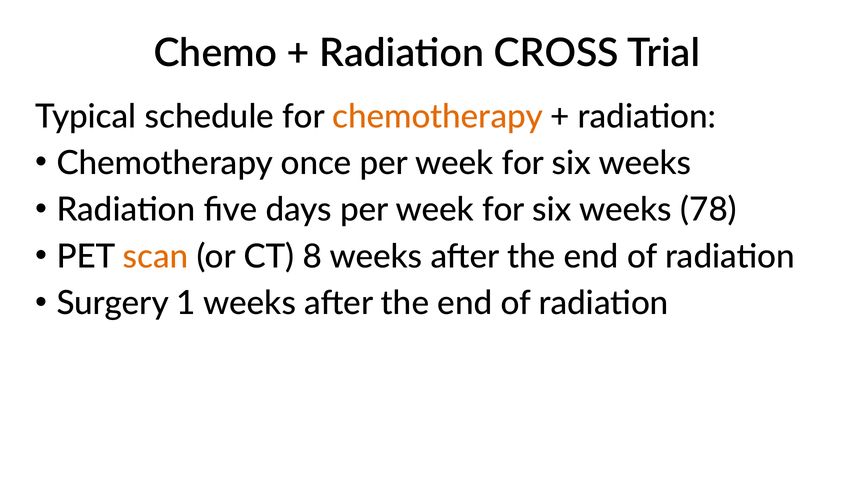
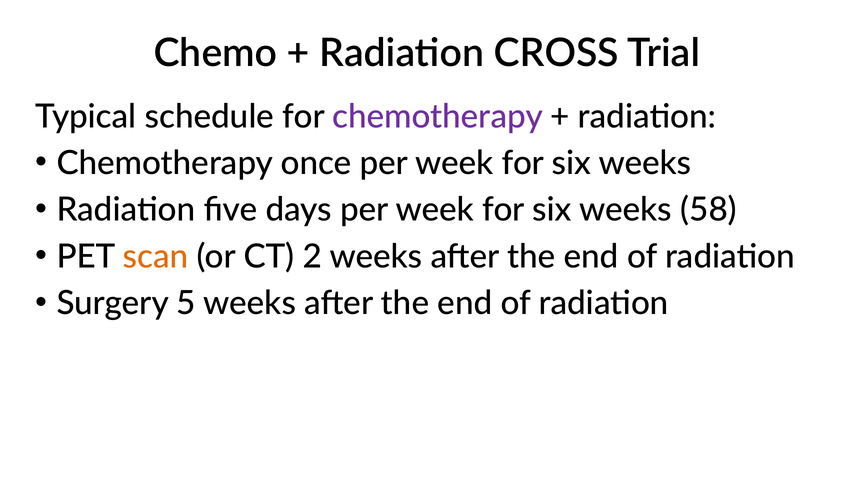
chemotherapy colour: orange -> purple (438, 117)
78: 78 -> 58 (709, 210)
8: 8 -> 2 (312, 256)
1: 1 -> 5 (186, 303)
